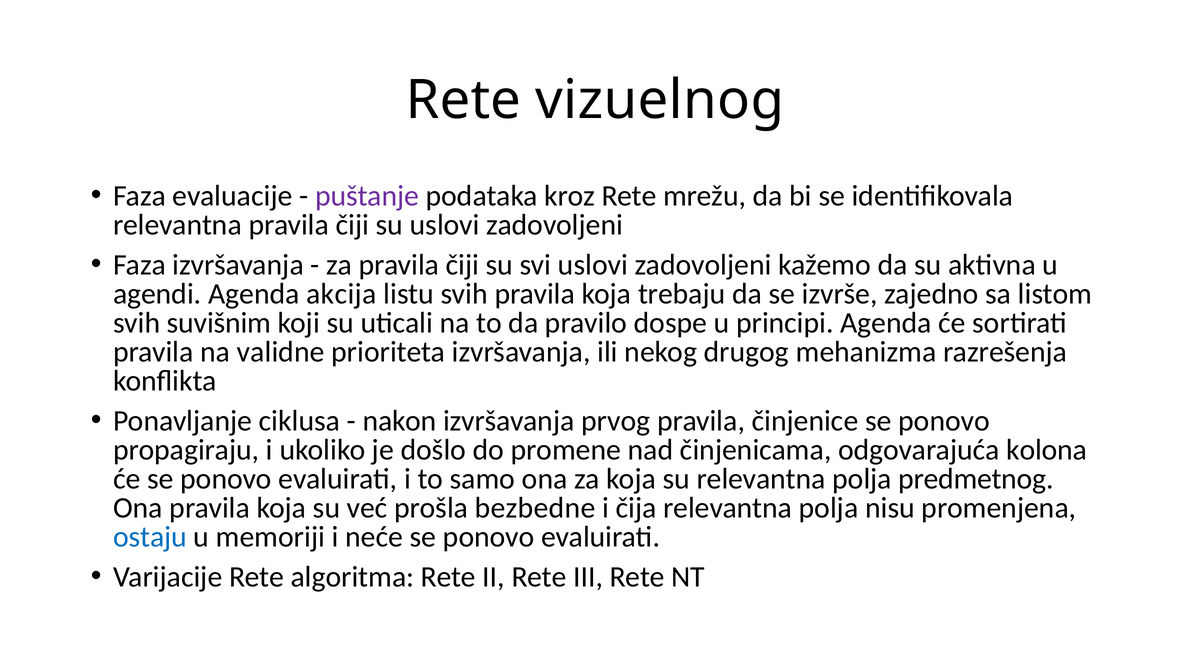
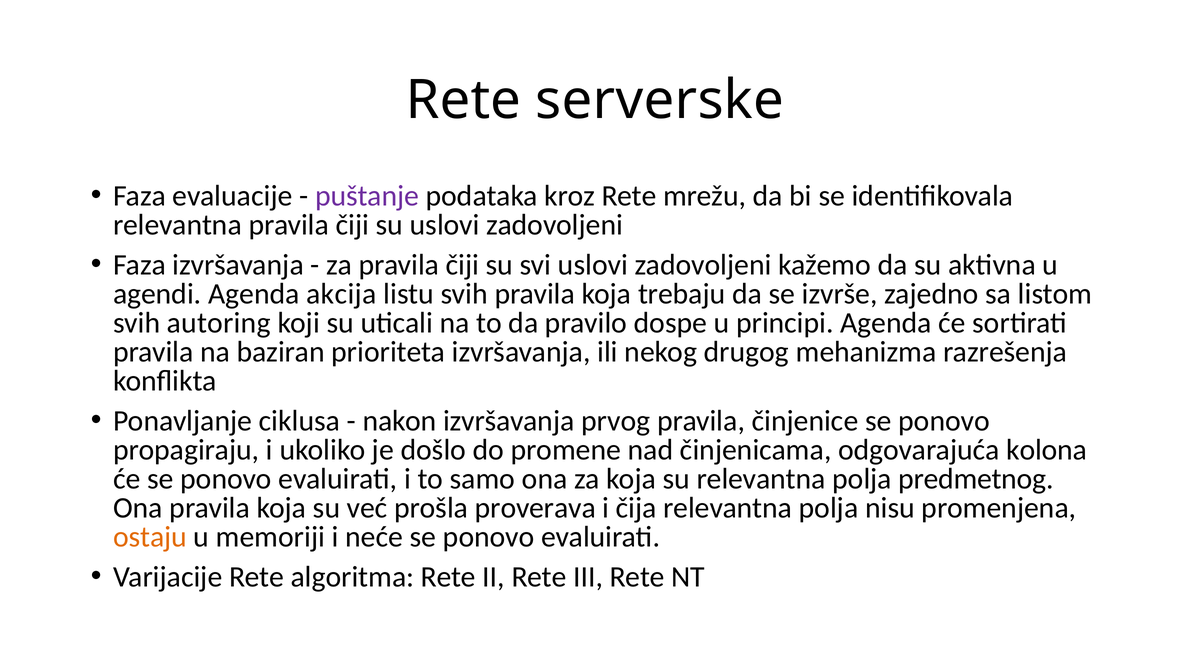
vizuelnog: vizuelnog -> serverske (660, 100)
suvišnim: suvišnim -> autoring (219, 323)
validne: validne -> baziran (281, 352)
bezbedne: bezbedne -> proverava (535, 508)
ostaju colour: blue -> orange (150, 537)
